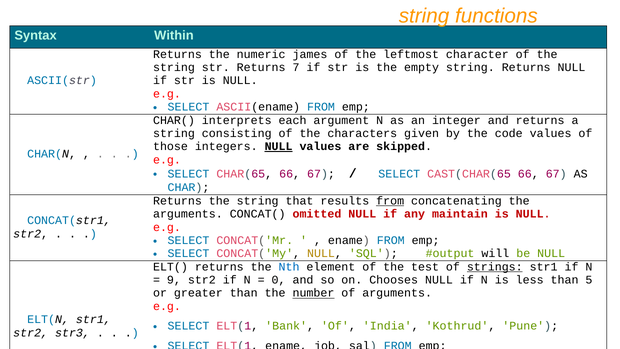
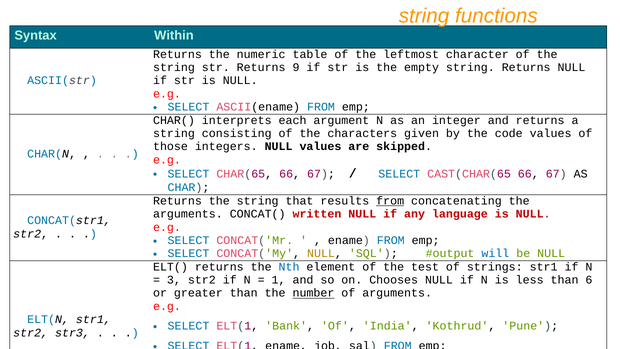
james: james -> table (310, 54)
7: 7 -> 9 (296, 67)
NULL underline: present -> none (279, 146)
omitted: omitted -> written (317, 214)
maintain: maintain -> language (460, 214)
will colour: black -> blue (495, 253)
strings underline: present -> none (495, 267)
9: 9 -> 3 (174, 280)
0: 0 -> 1 (279, 280)
5: 5 -> 6 (589, 280)
